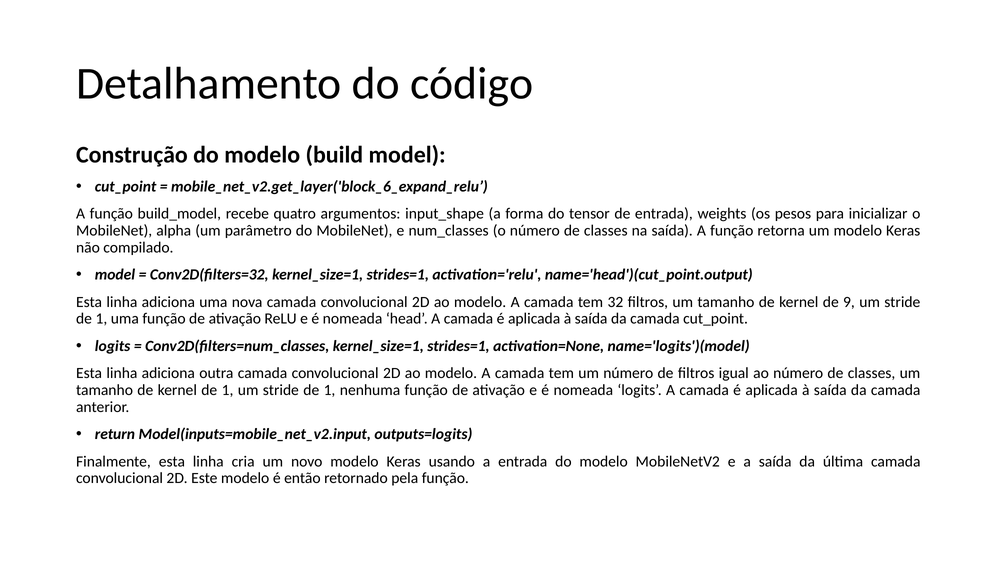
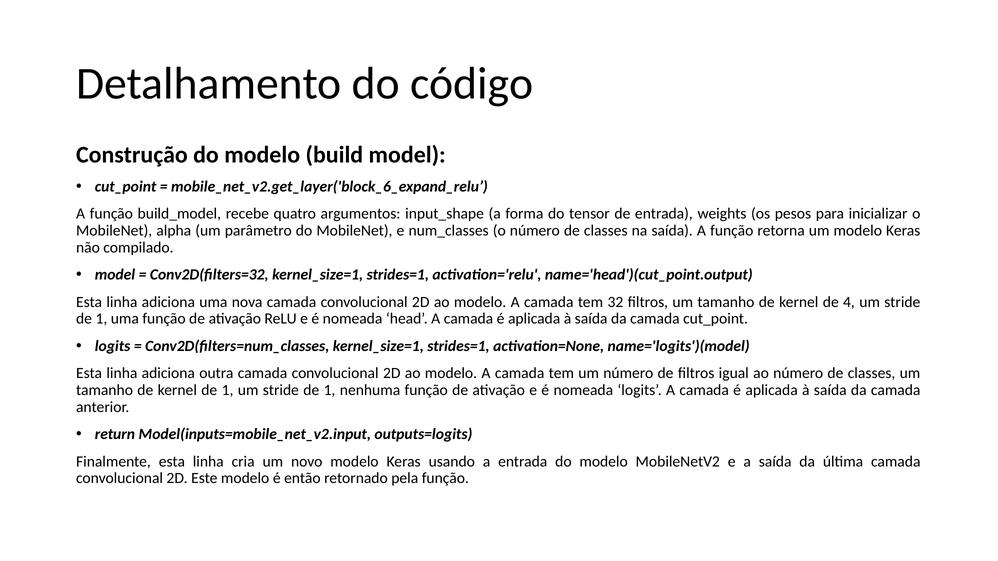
9: 9 -> 4 (849, 302)
